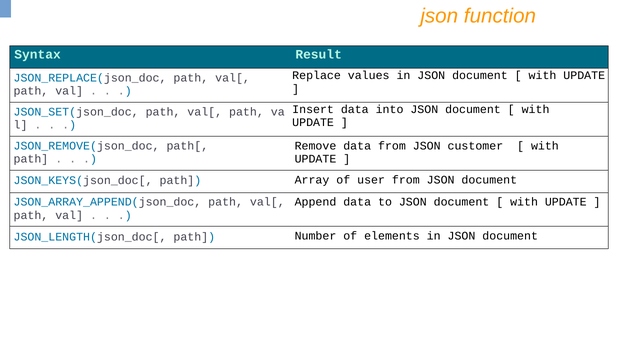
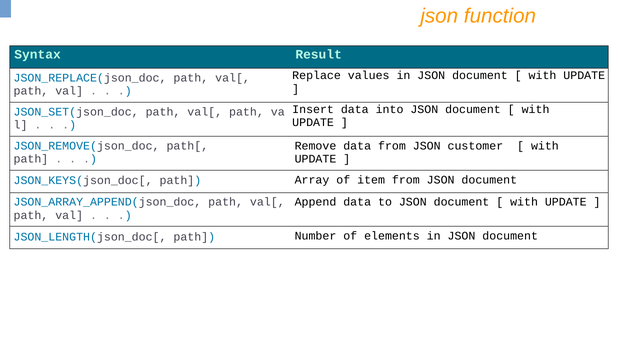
user: user -> item (371, 180)
